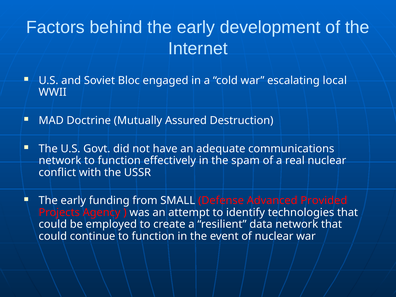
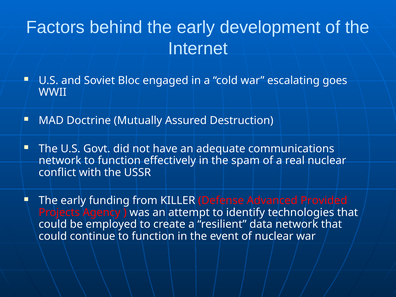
local: local -> goes (335, 80)
SMALL: SMALL -> KILLER (178, 201)
